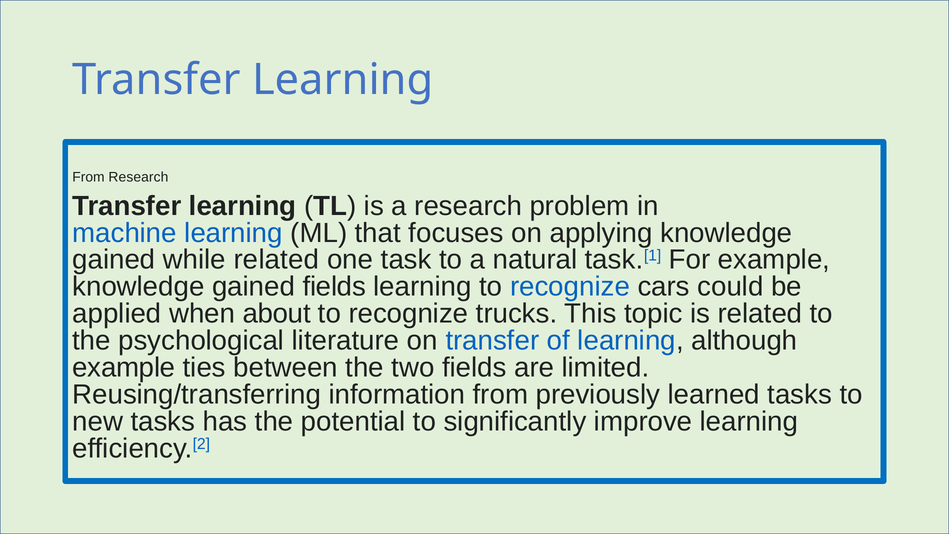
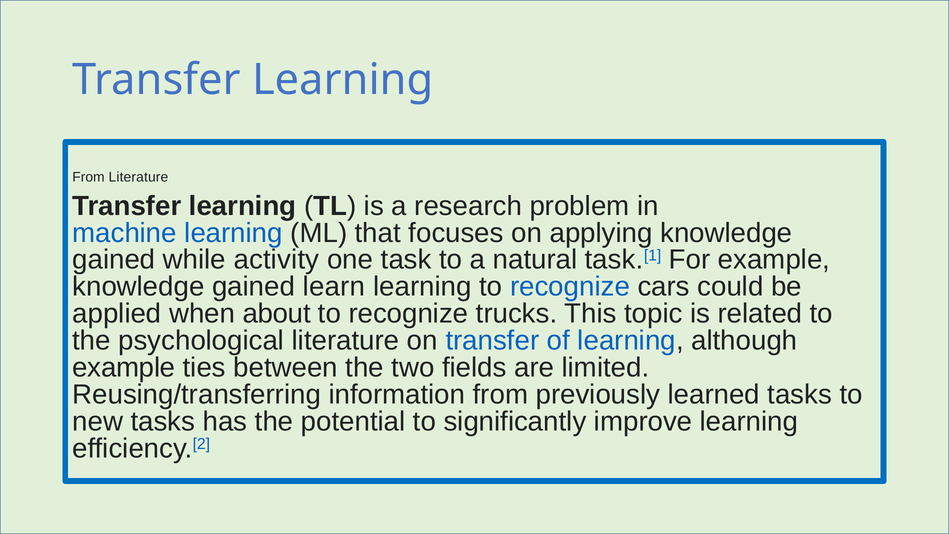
From Research: Research -> Literature (138, 177)
while related: related -> activity (276, 260)
gained fields: fields -> learn (334, 287)
